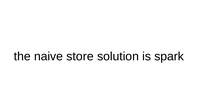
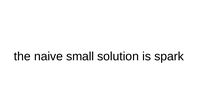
store: store -> small (80, 57)
